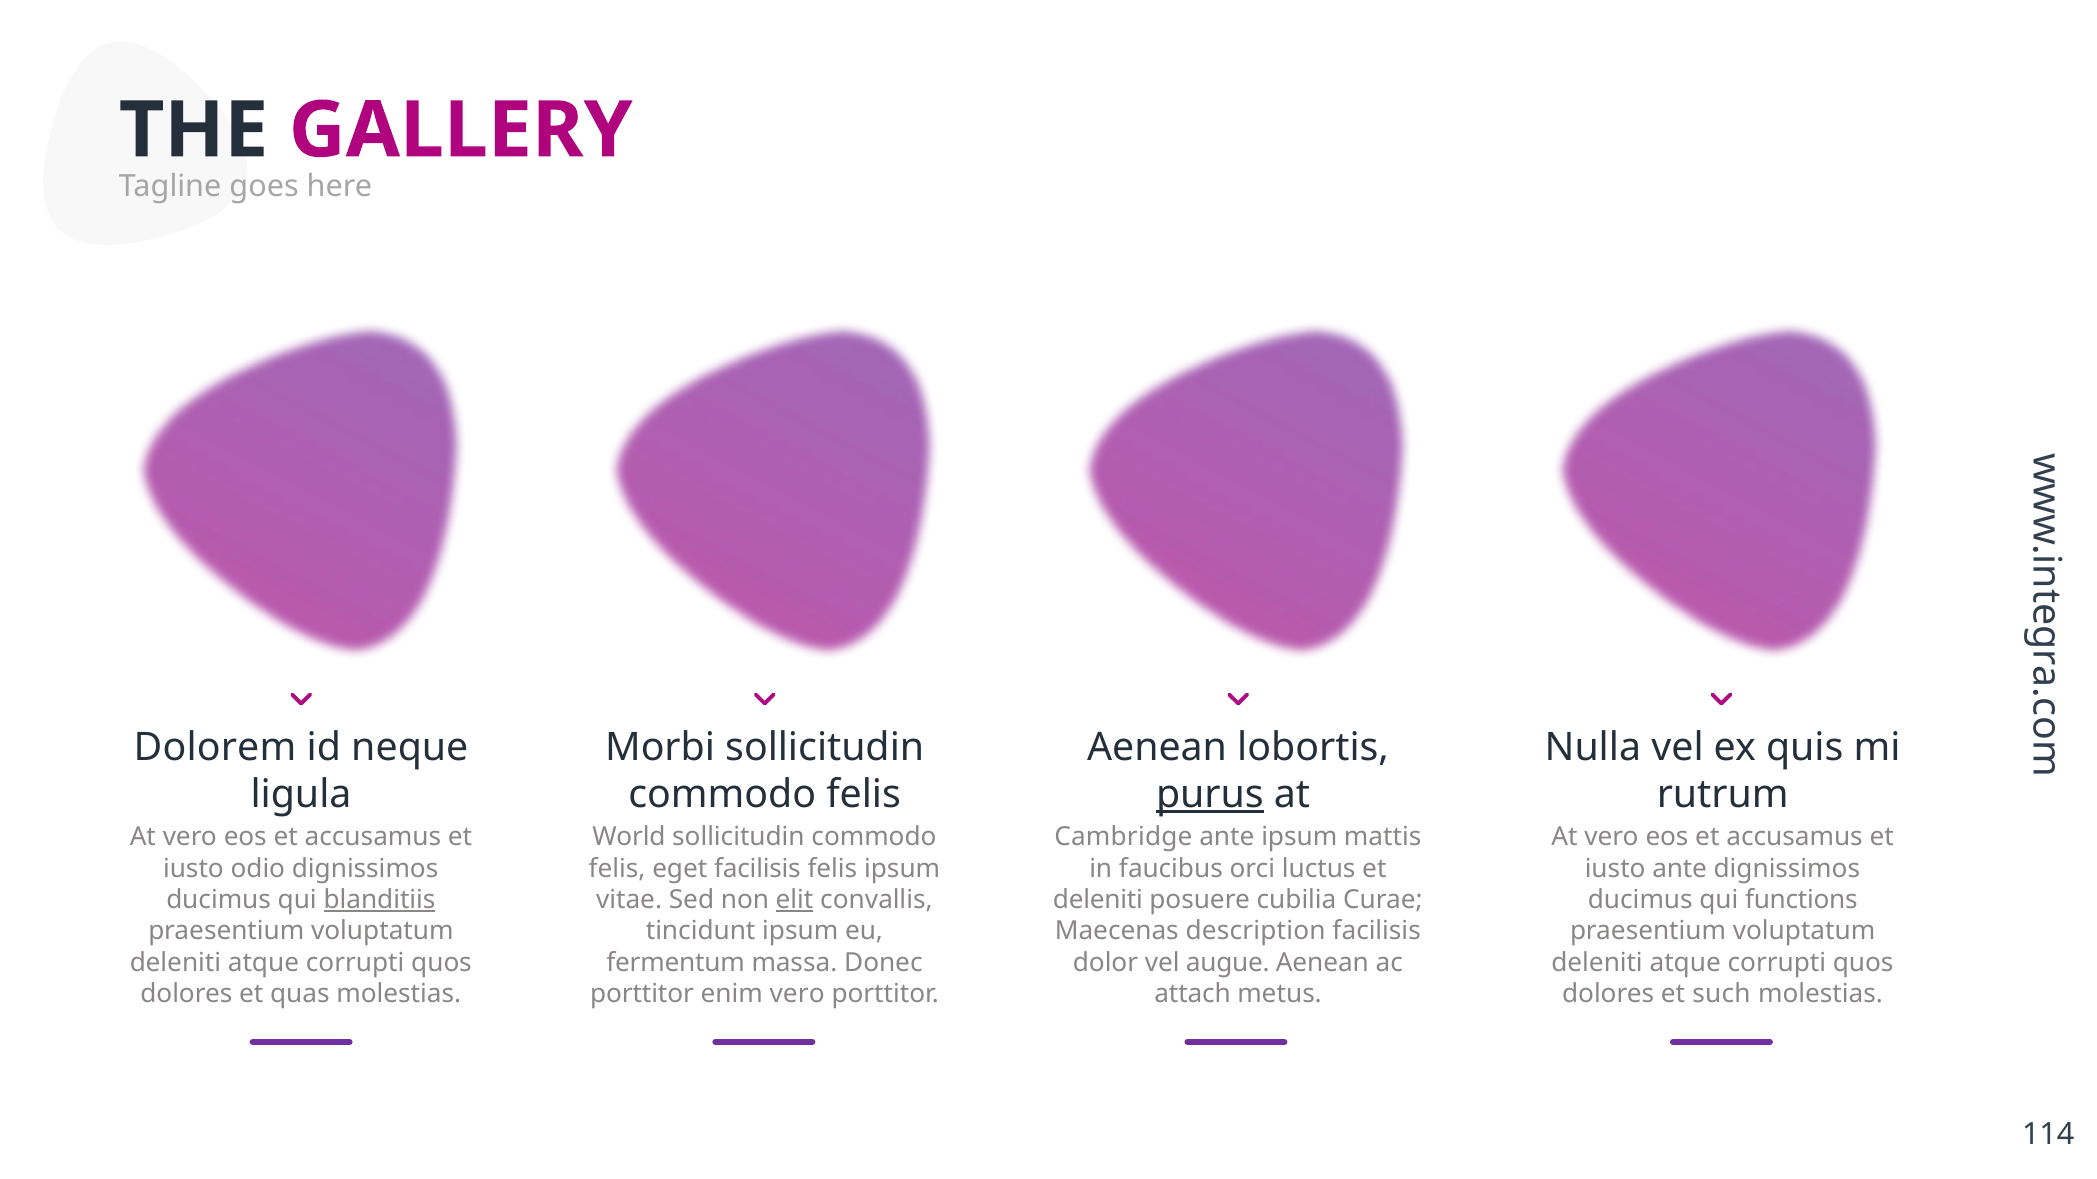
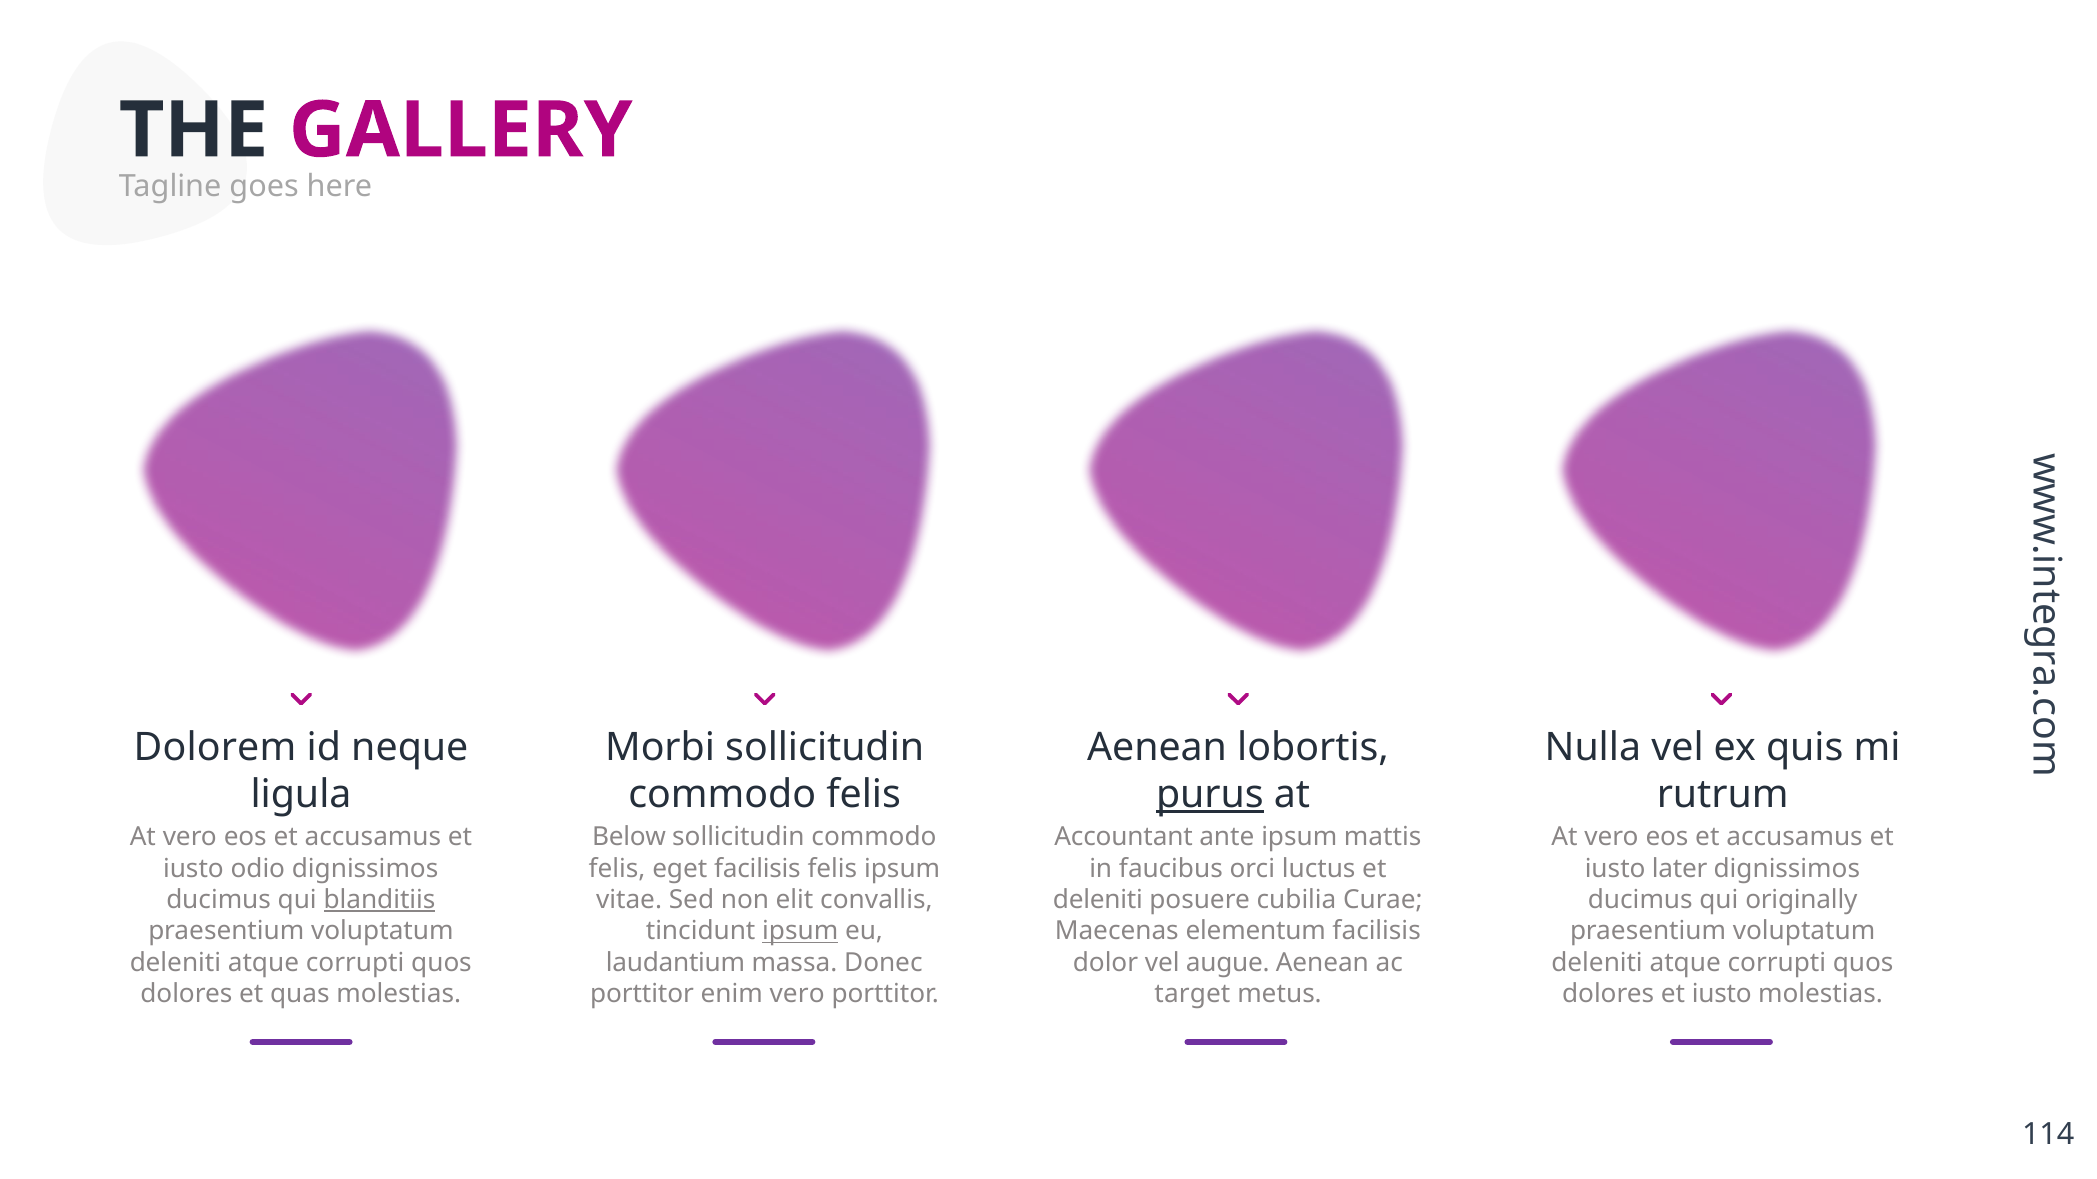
World: World -> Below (629, 837)
Cambridge: Cambridge -> Accountant (1124, 837)
iusto ante: ante -> later (1680, 869)
elit underline: present -> none (795, 900)
functions: functions -> originally (1801, 900)
ipsum underline: none -> present (800, 932)
description: description -> elementum (1256, 932)
fermentum: fermentum -> laudantium (676, 963)
attach: attach -> target (1192, 995)
dolores et such: such -> iusto (1722, 995)
